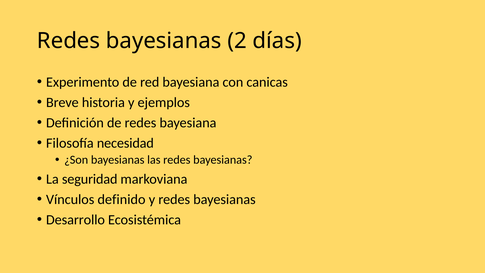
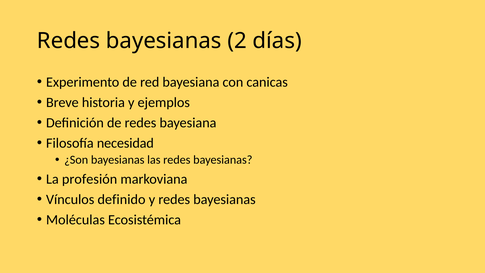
seguridad: seguridad -> profesión (90, 179)
Desarrollo: Desarrollo -> Moléculas (75, 220)
